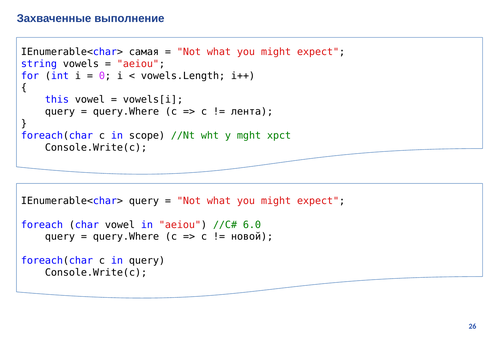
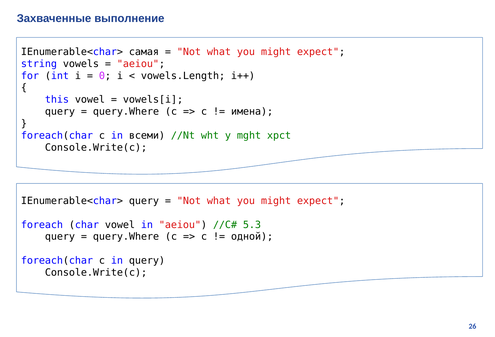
лента: лента -> имена (252, 112)
scope: scope -> всеми (147, 136)
6.0: 6.0 -> 5.3 (252, 225)
новой: новой -> одной (252, 237)
